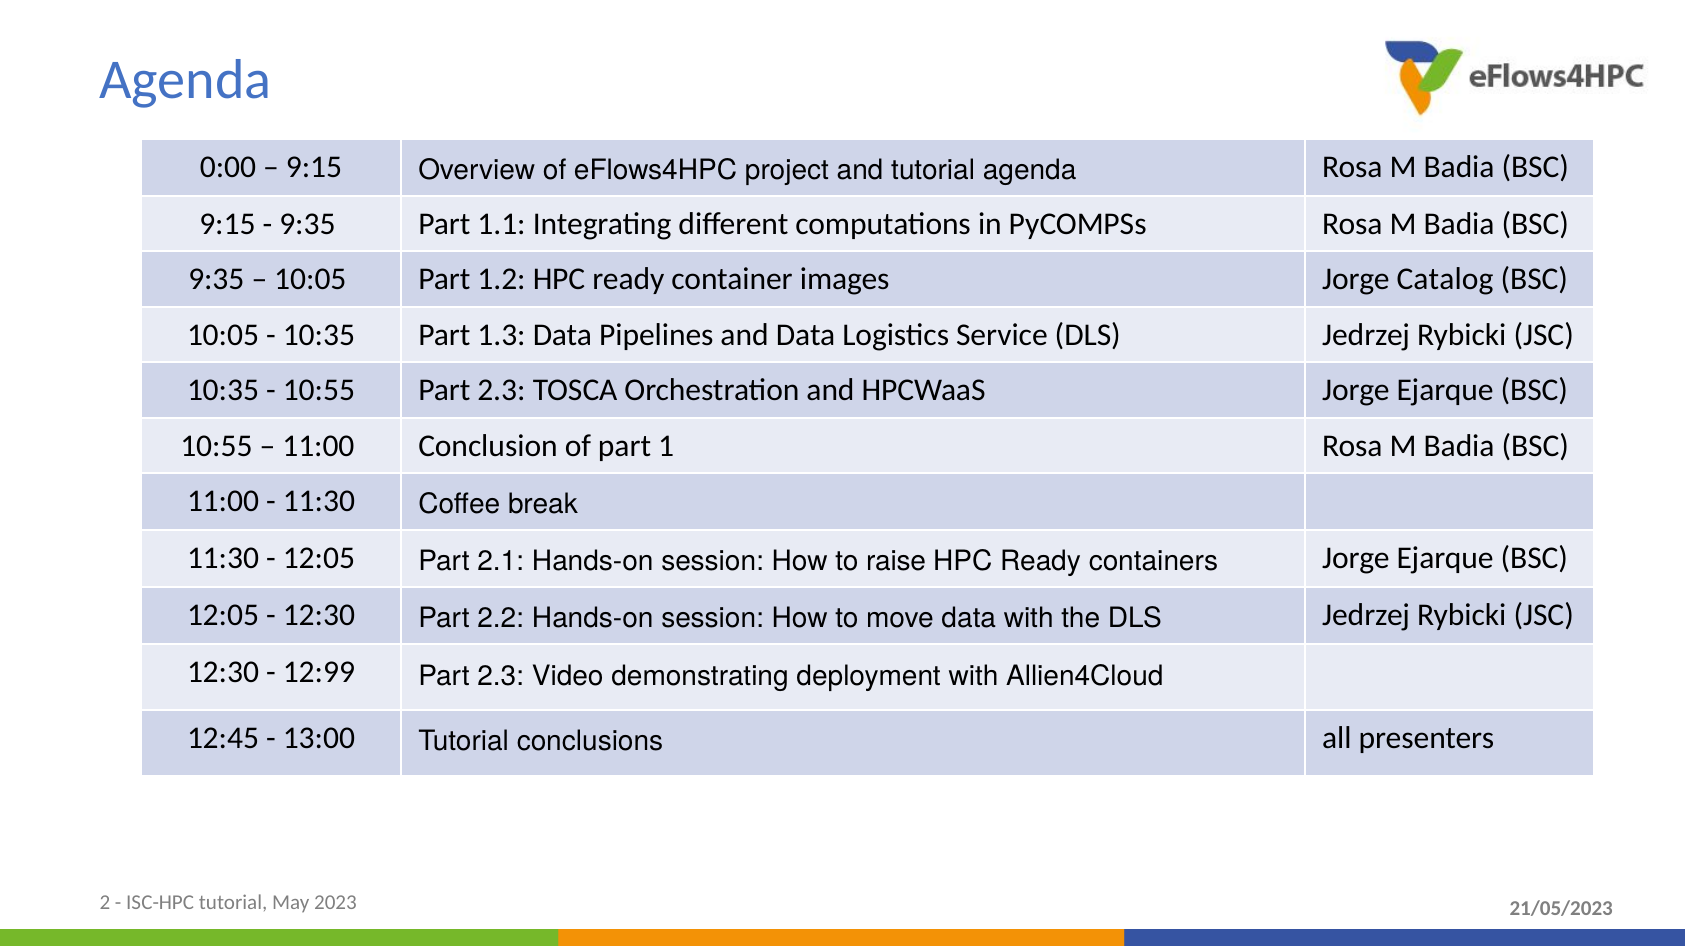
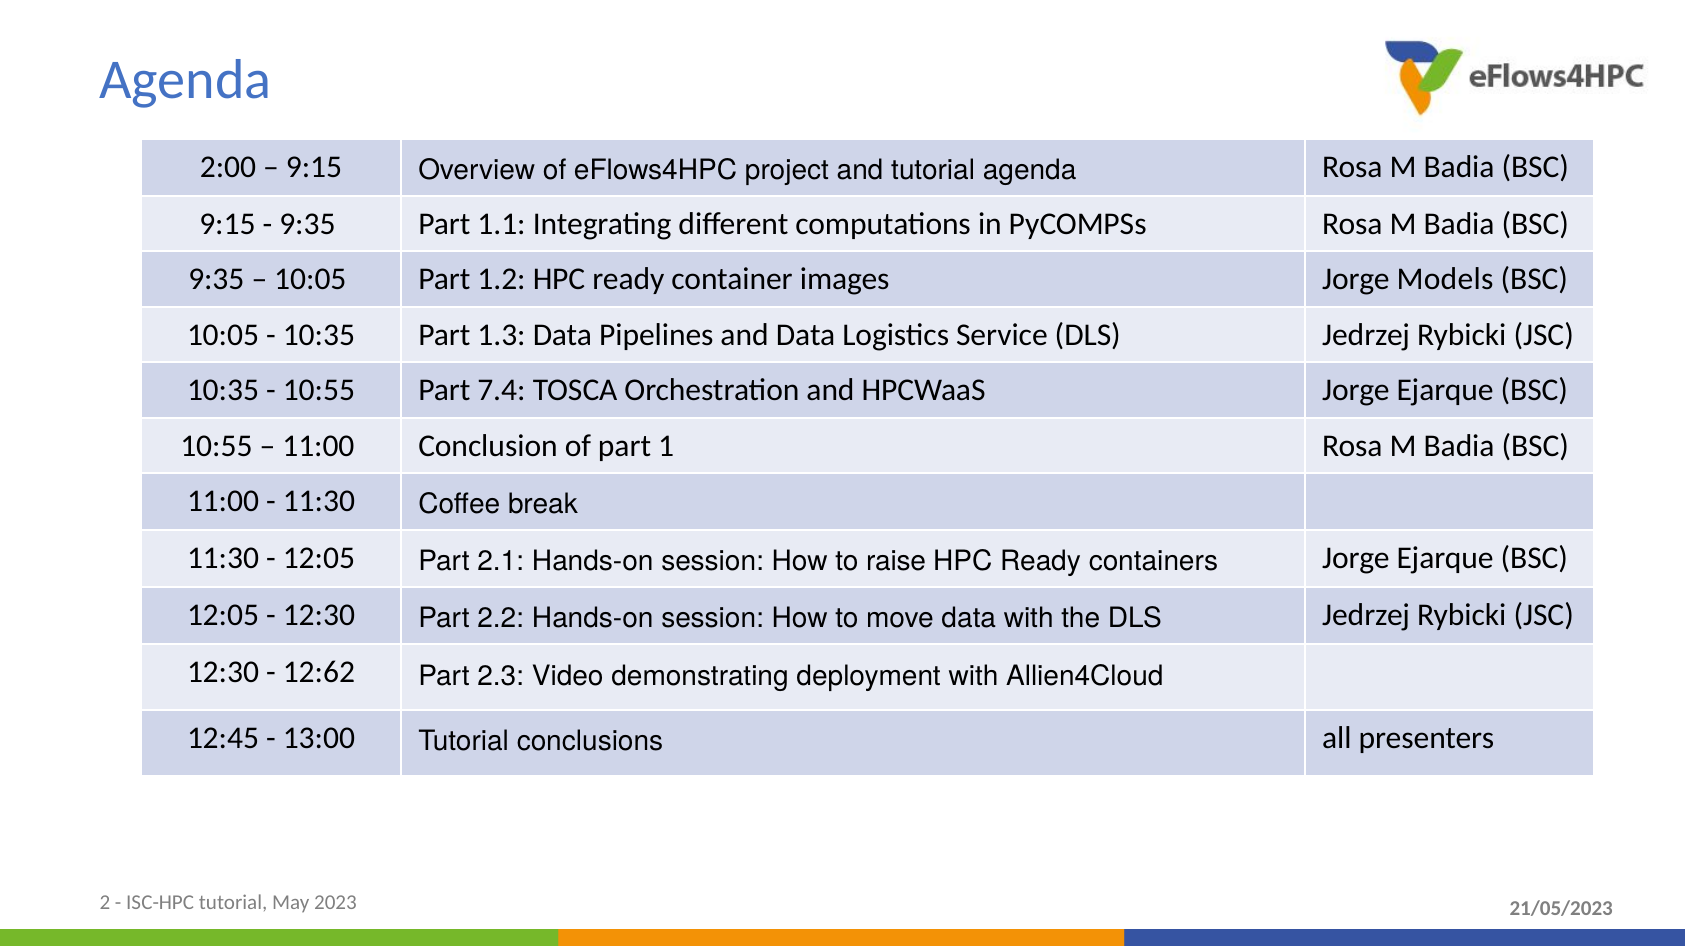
0:00: 0:00 -> 2:00 (228, 167)
Catalog: Catalog -> Models (1445, 279)
10:55 Part 2.3: 2.3 -> 7.4 (501, 390)
12:99: 12:99 -> 12:62 (319, 672)
